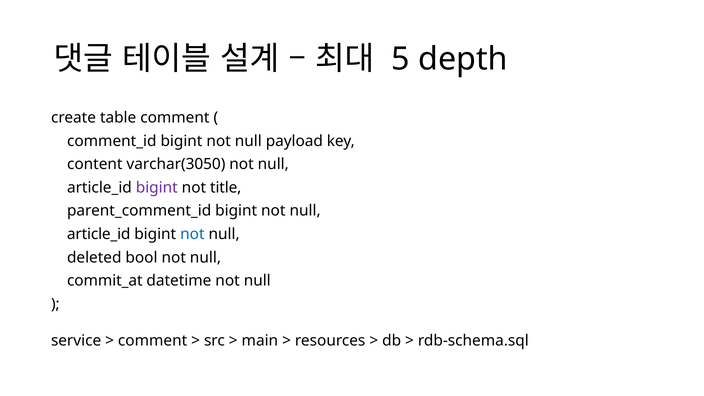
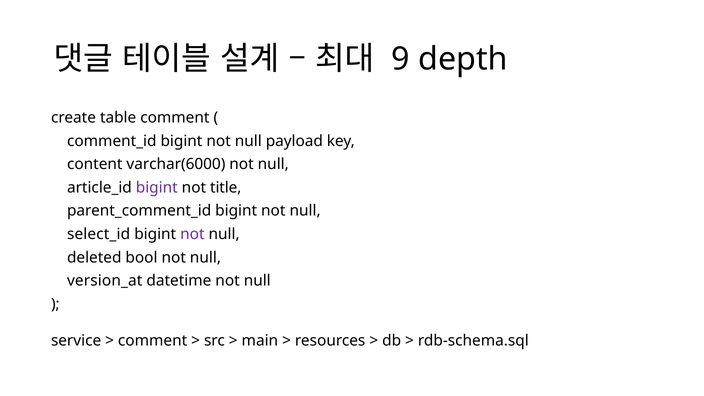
5: 5 -> 9 (401, 59)
varchar(3050: varchar(3050 -> varchar(6000 (176, 164)
article_id: article_id -> select_id (99, 234)
not colour: blue -> purple (192, 234)
commit_at: commit_at -> version_at (105, 281)
